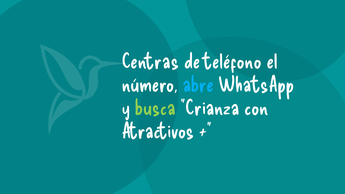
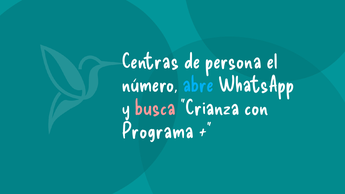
teléfono: teléfono -> persona (233, 61)
busca colour: light green -> pink (155, 108)
Atractivos: Atractivos -> Programa (158, 131)
